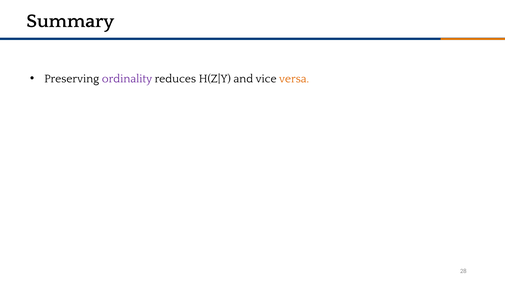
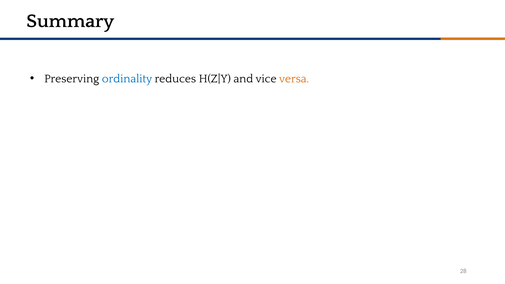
ordinality colour: purple -> blue (127, 79)
